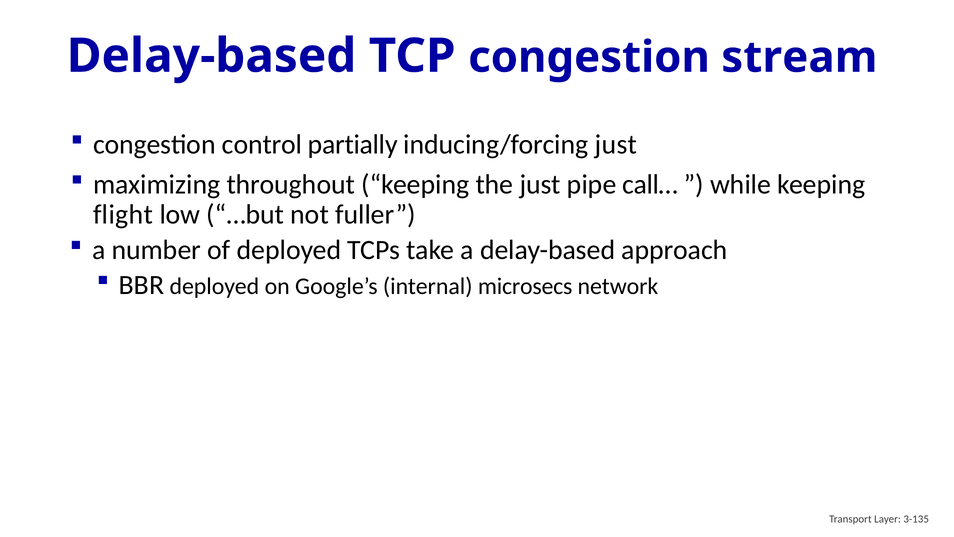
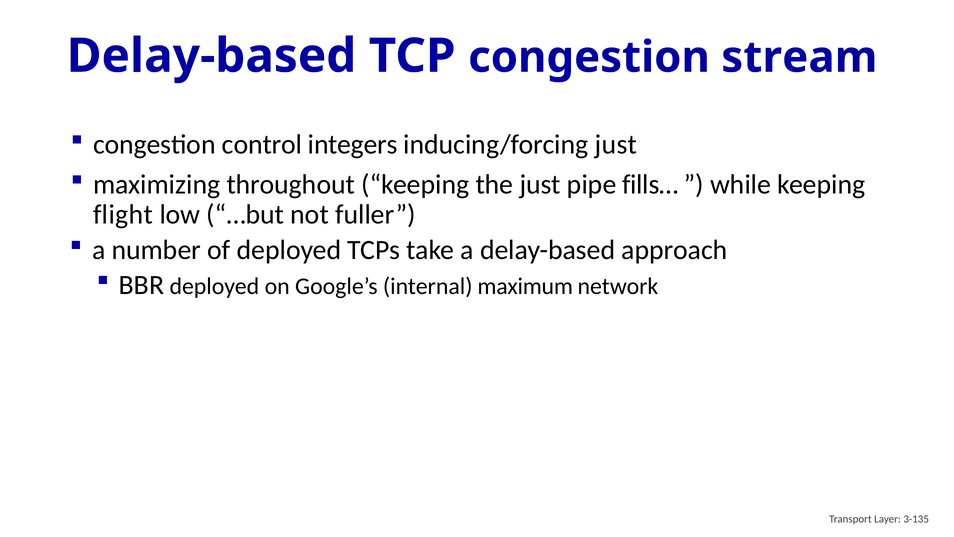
partially: partially -> integers (353, 145)
call…: call… -> fills… (650, 185)
microsecs: microsecs -> maximum (525, 286)
